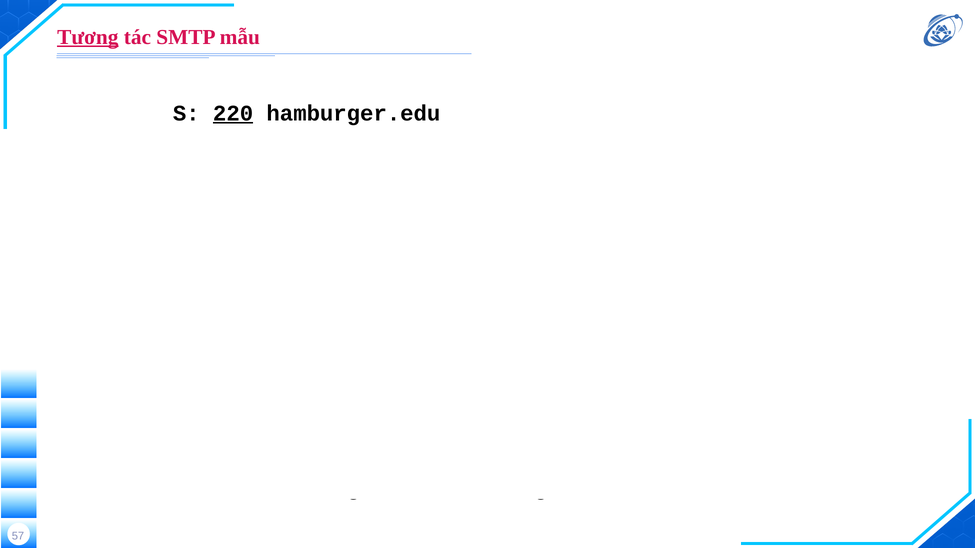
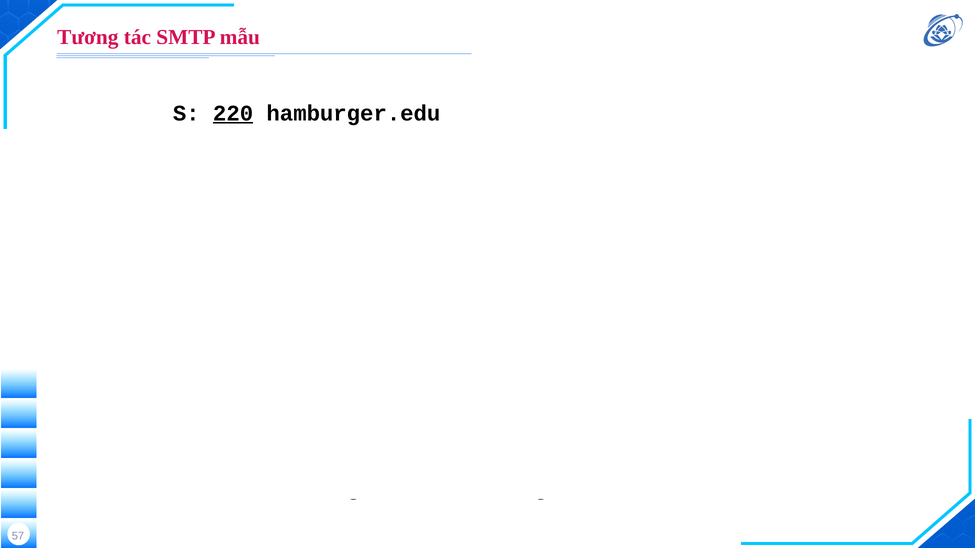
Tương underline: present -> none (88, 37)
